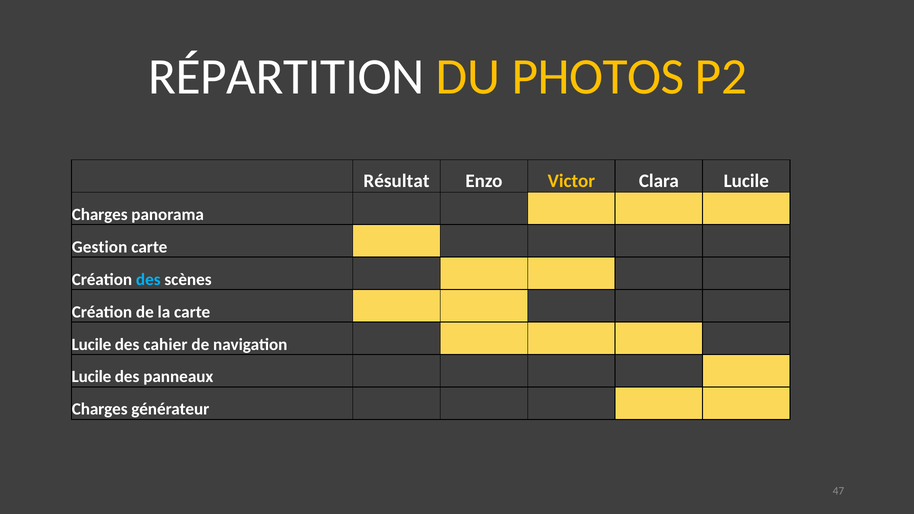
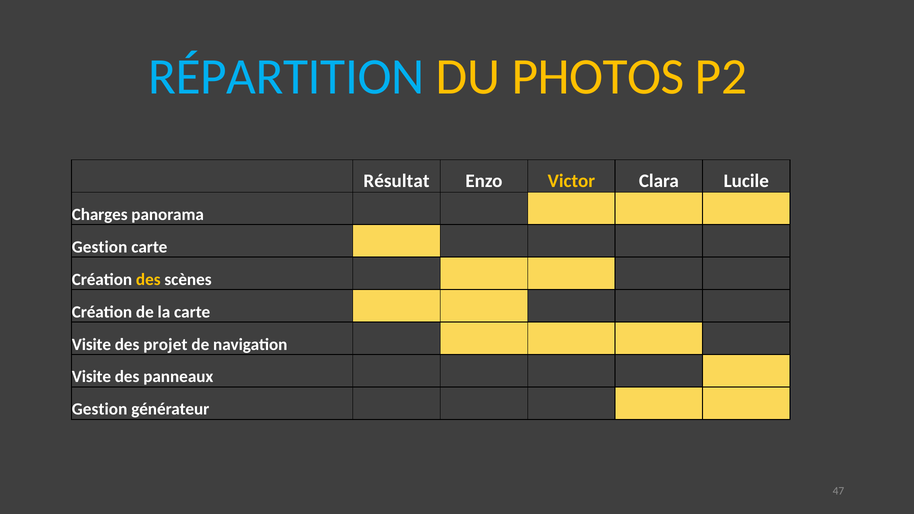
RÉPARTITION colour: white -> light blue (286, 77)
des colour: light blue -> yellow (148, 279)
Lucile: Lucile -> Visite (91, 344)
cahier: cahier -> projet (165, 344)
Lucile: Lucile -> Visite (91, 377)
Charges: Charges -> Gestion (100, 409)
